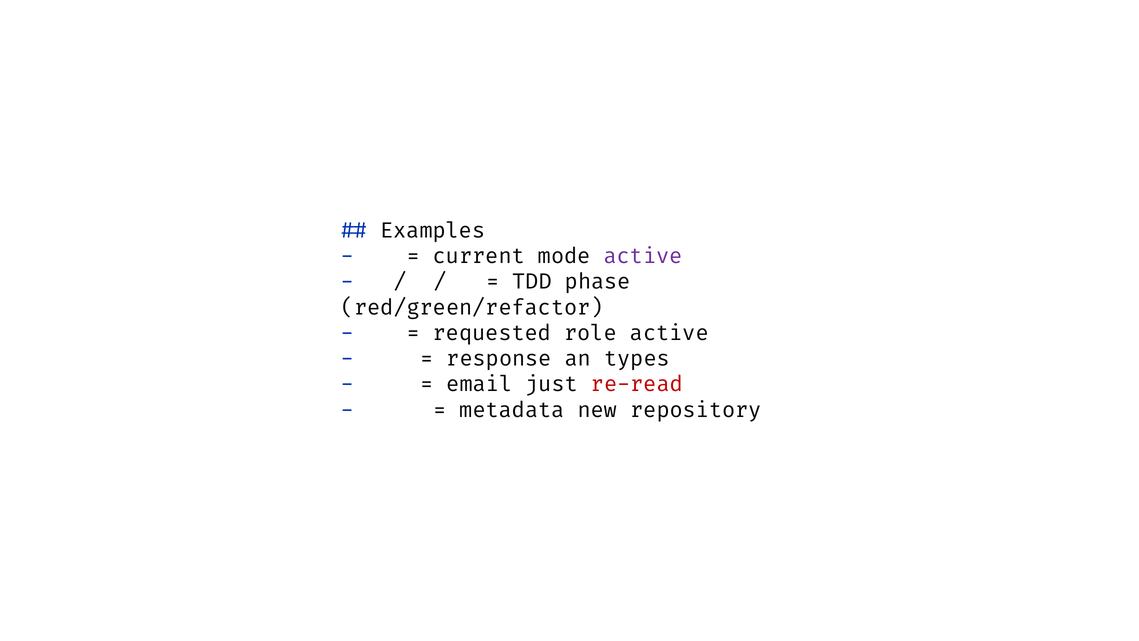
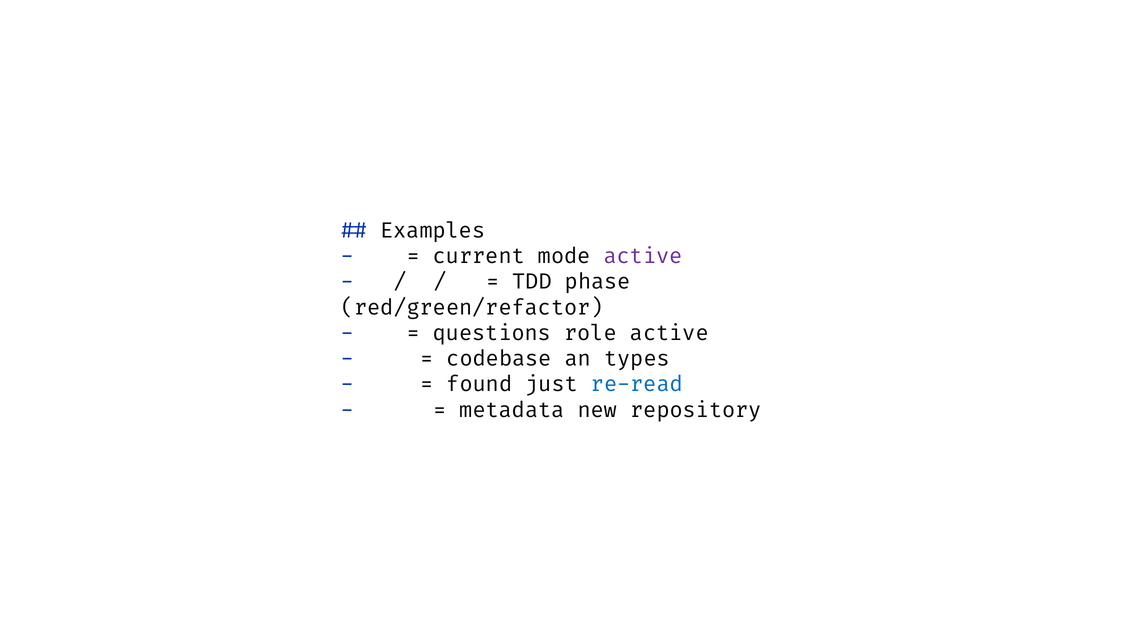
requested: requested -> questions (492, 333)
response: response -> codebase (499, 359)
email: email -> found (479, 384)
re-read colour: red -> blue (637, 384)
